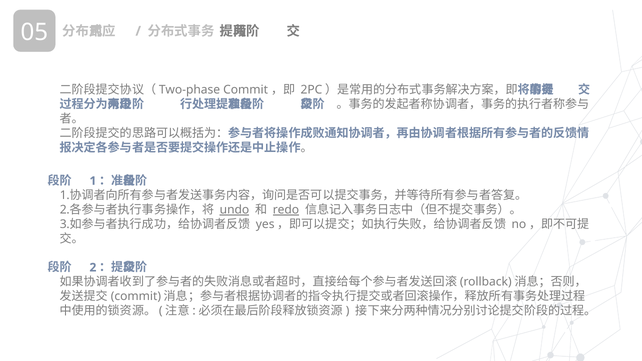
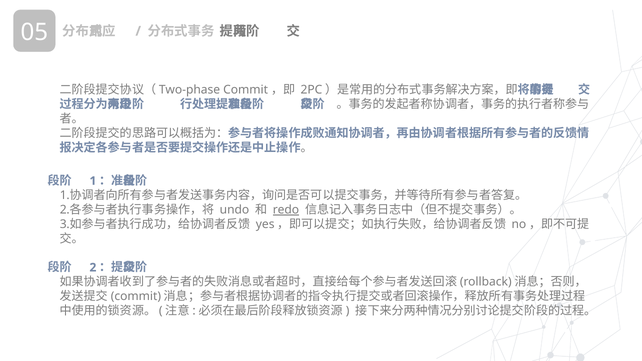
undo underline: present -> none (234, 210)
